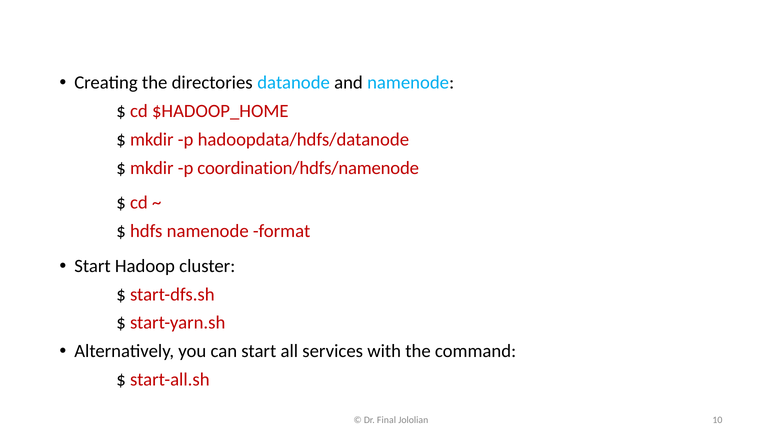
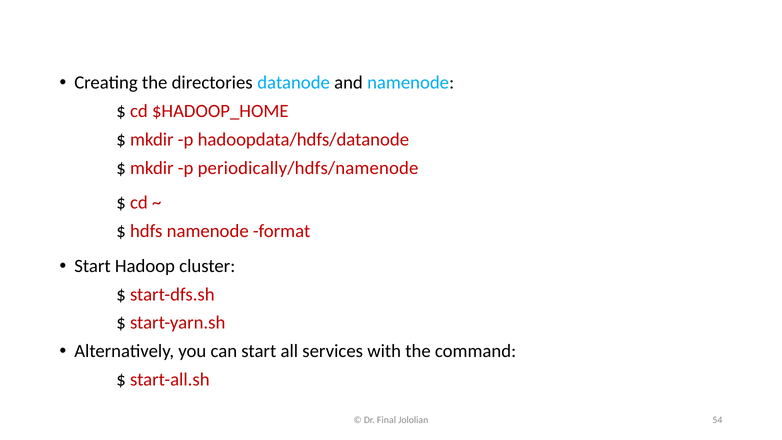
coordination/hdfs/namenode: coordination/hdfs/namenode -> periodically/hdfs/namenode (308, 168)
10: 10 -> 54 (717, 420)
